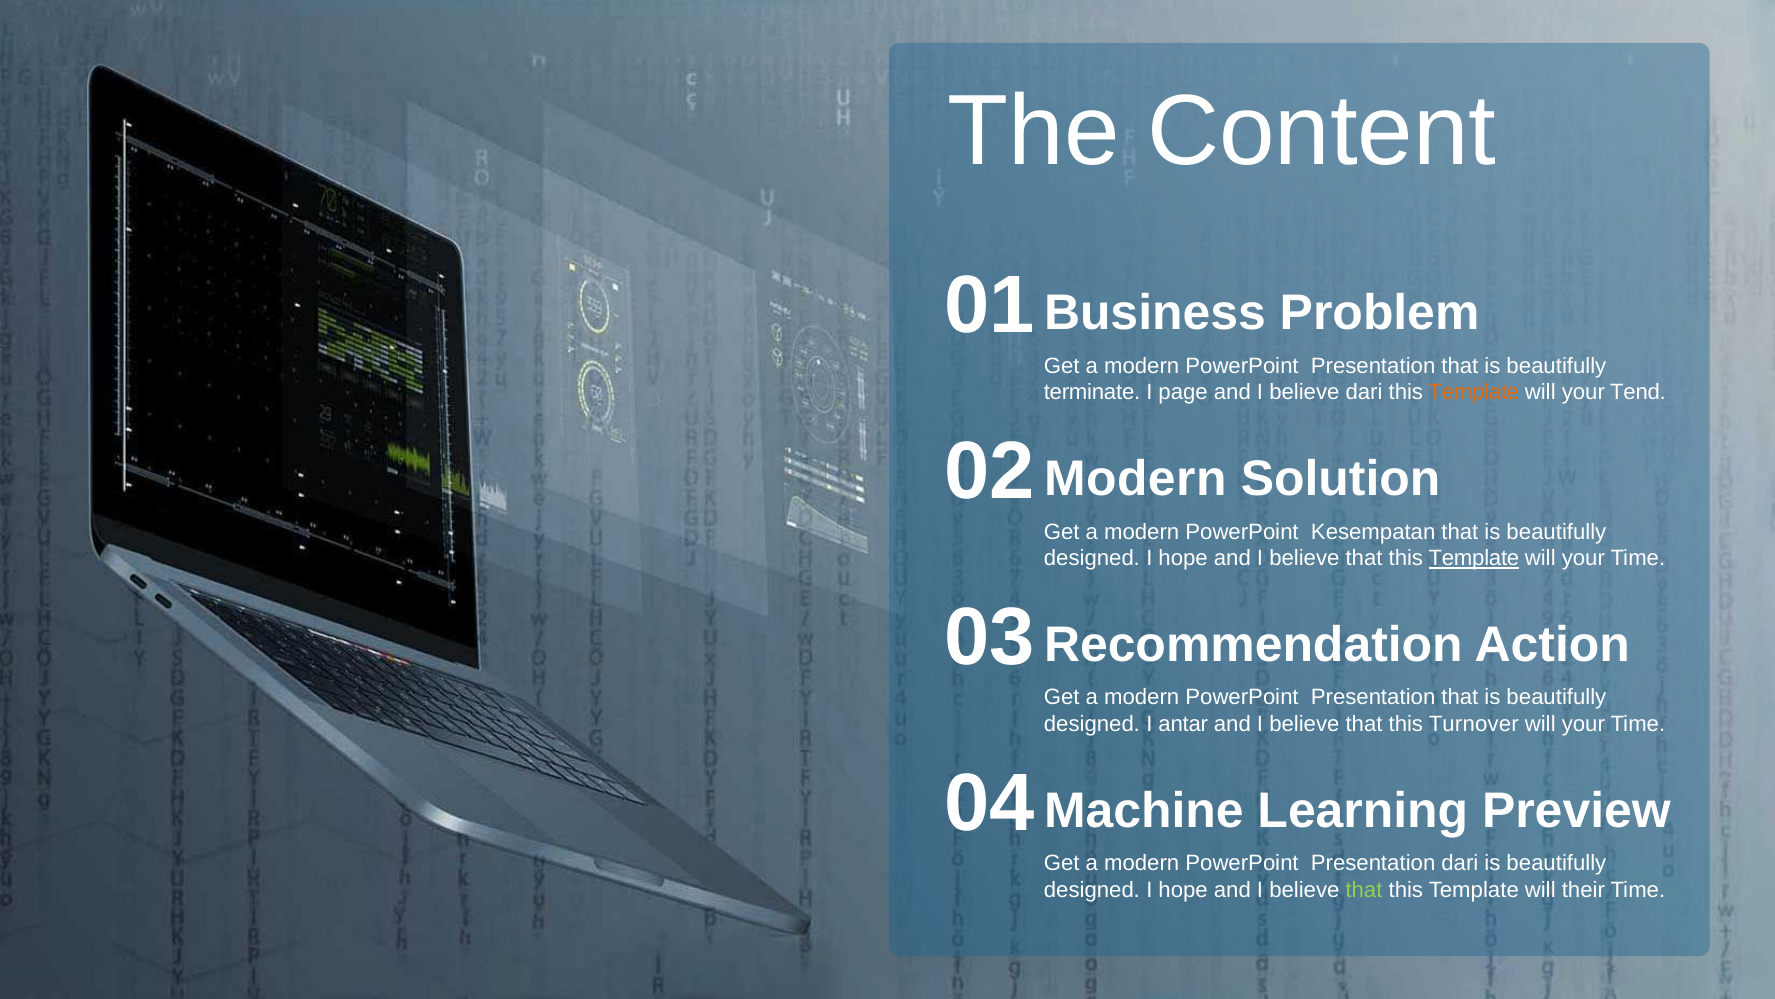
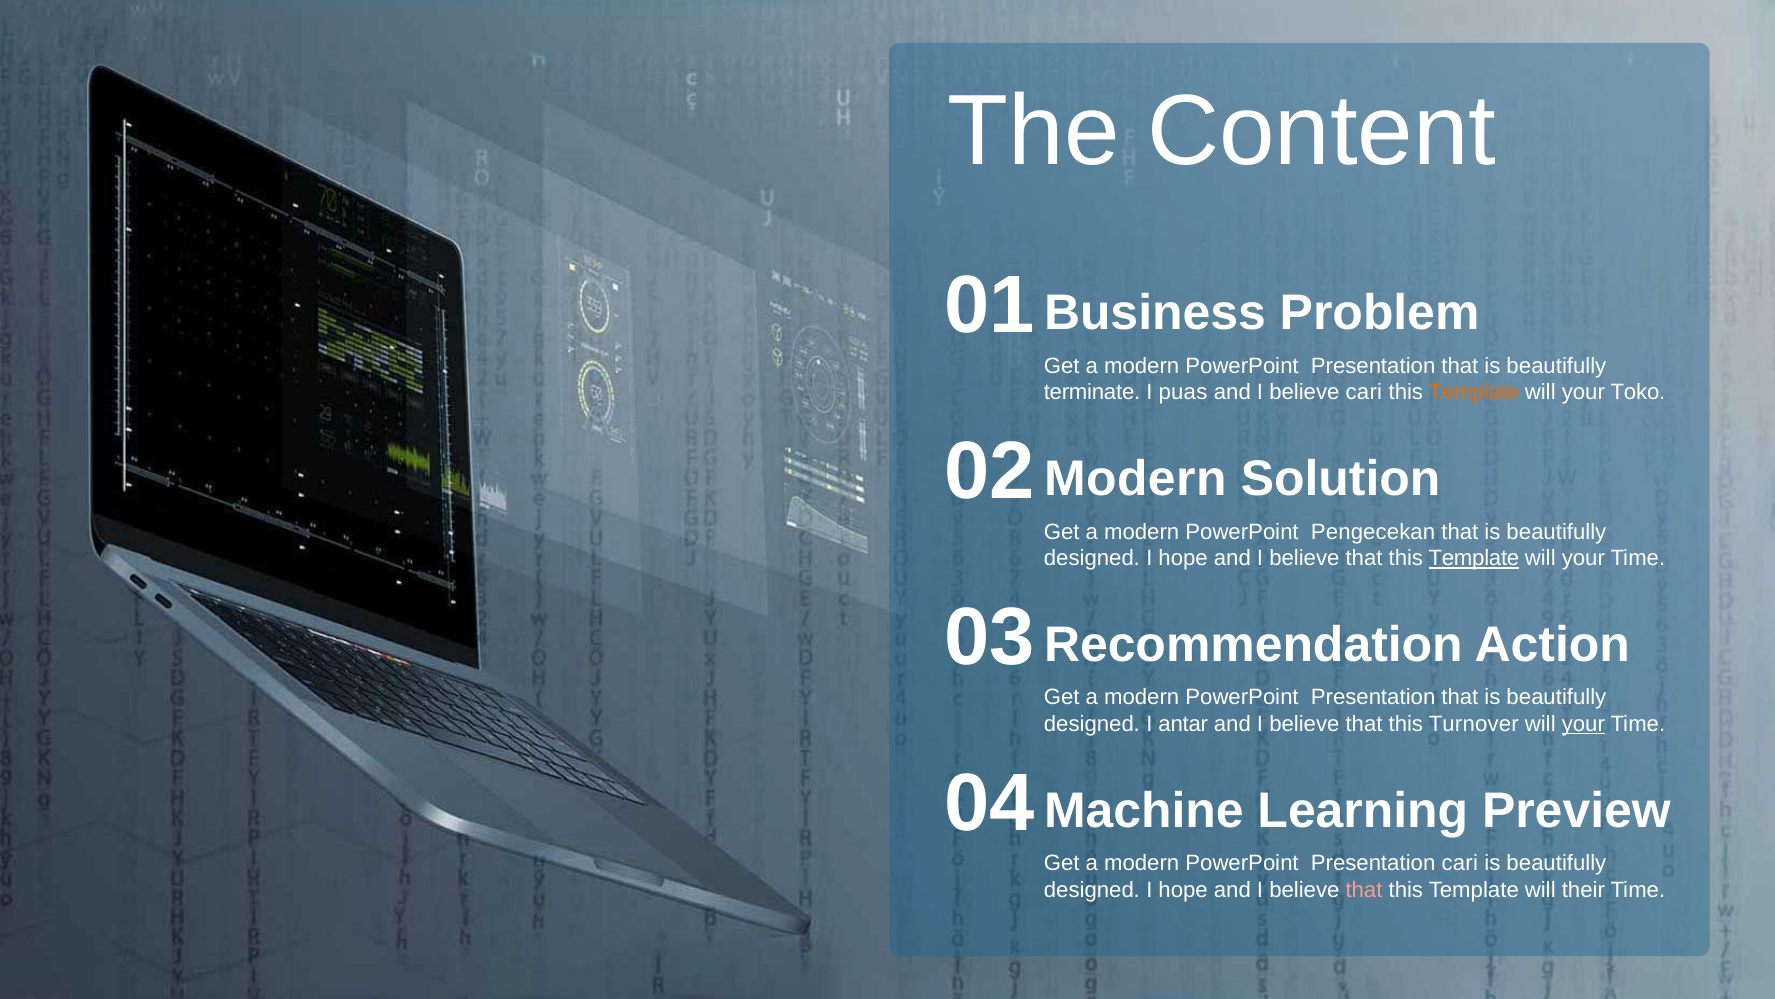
page: page -> puas (1183, 392)
believe dari: dari -> cari (1364, 392)
Tend: Tend -> Toko (1638, 392)
Kesempatan: Kesempatan -> Pengecekan (1373, 531)
your underline: none -> present (1583, 724)
Presentation dari: dari -> cari (1460, 863)
that colour: light green -> pink (1364, 890)
